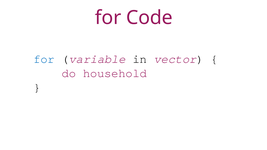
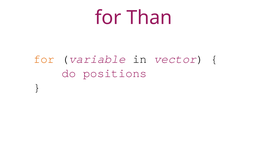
Code: Code -> Than (149, 18)
for colour: blue -> orange (44, 59)
household: household -> positions (115, 73)
